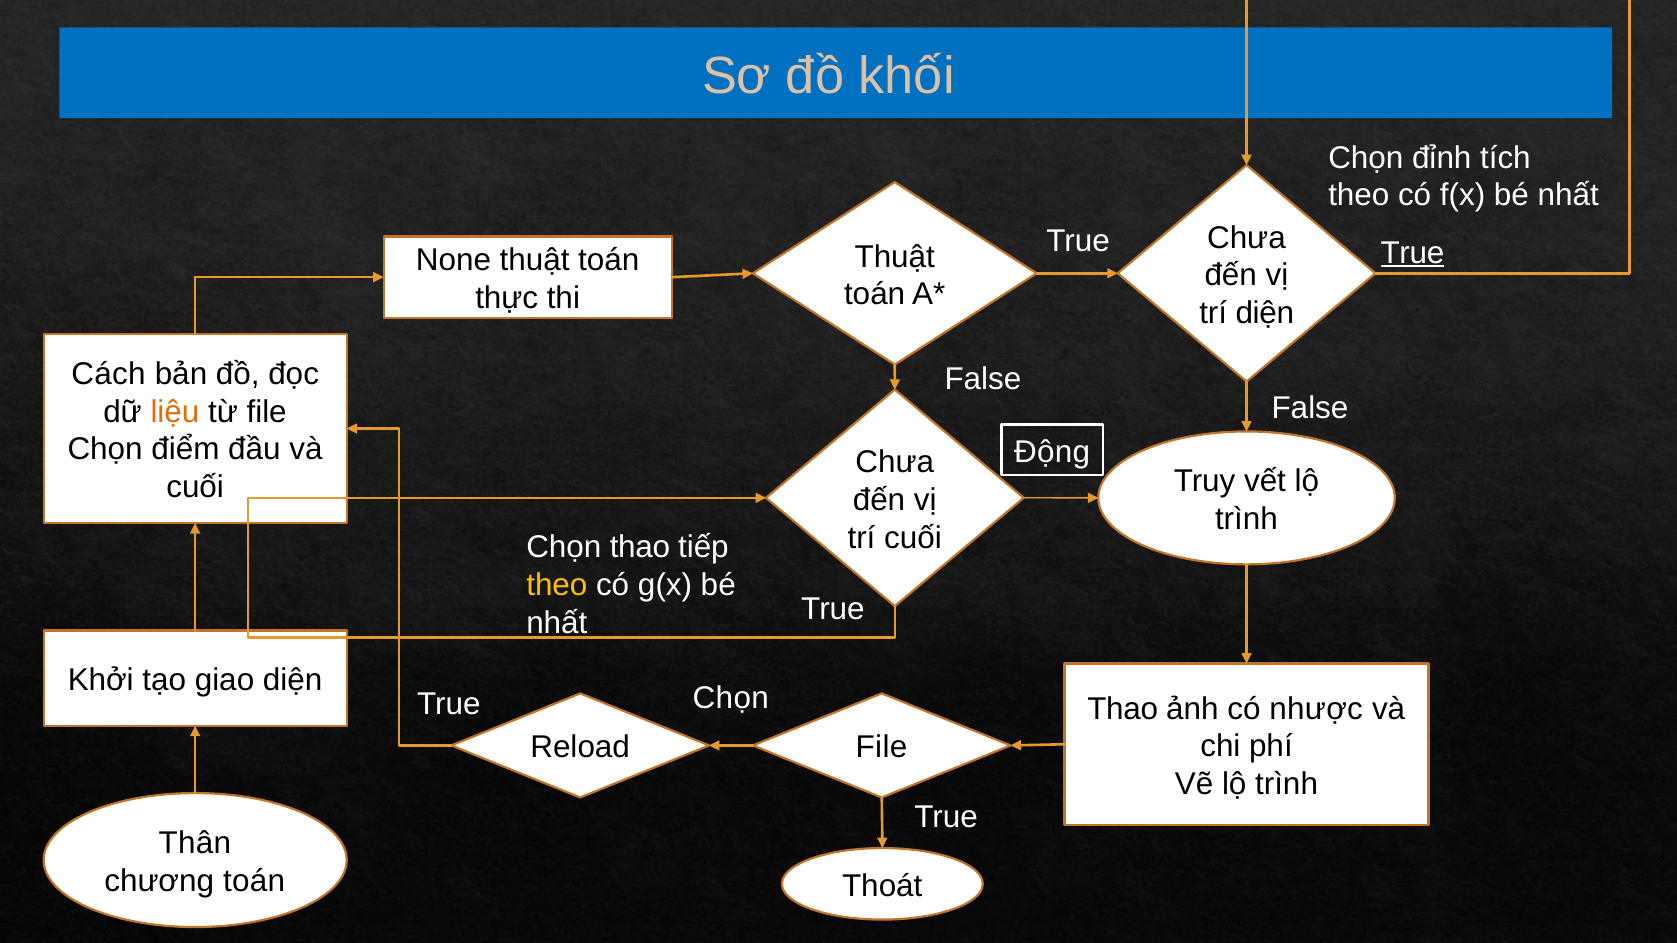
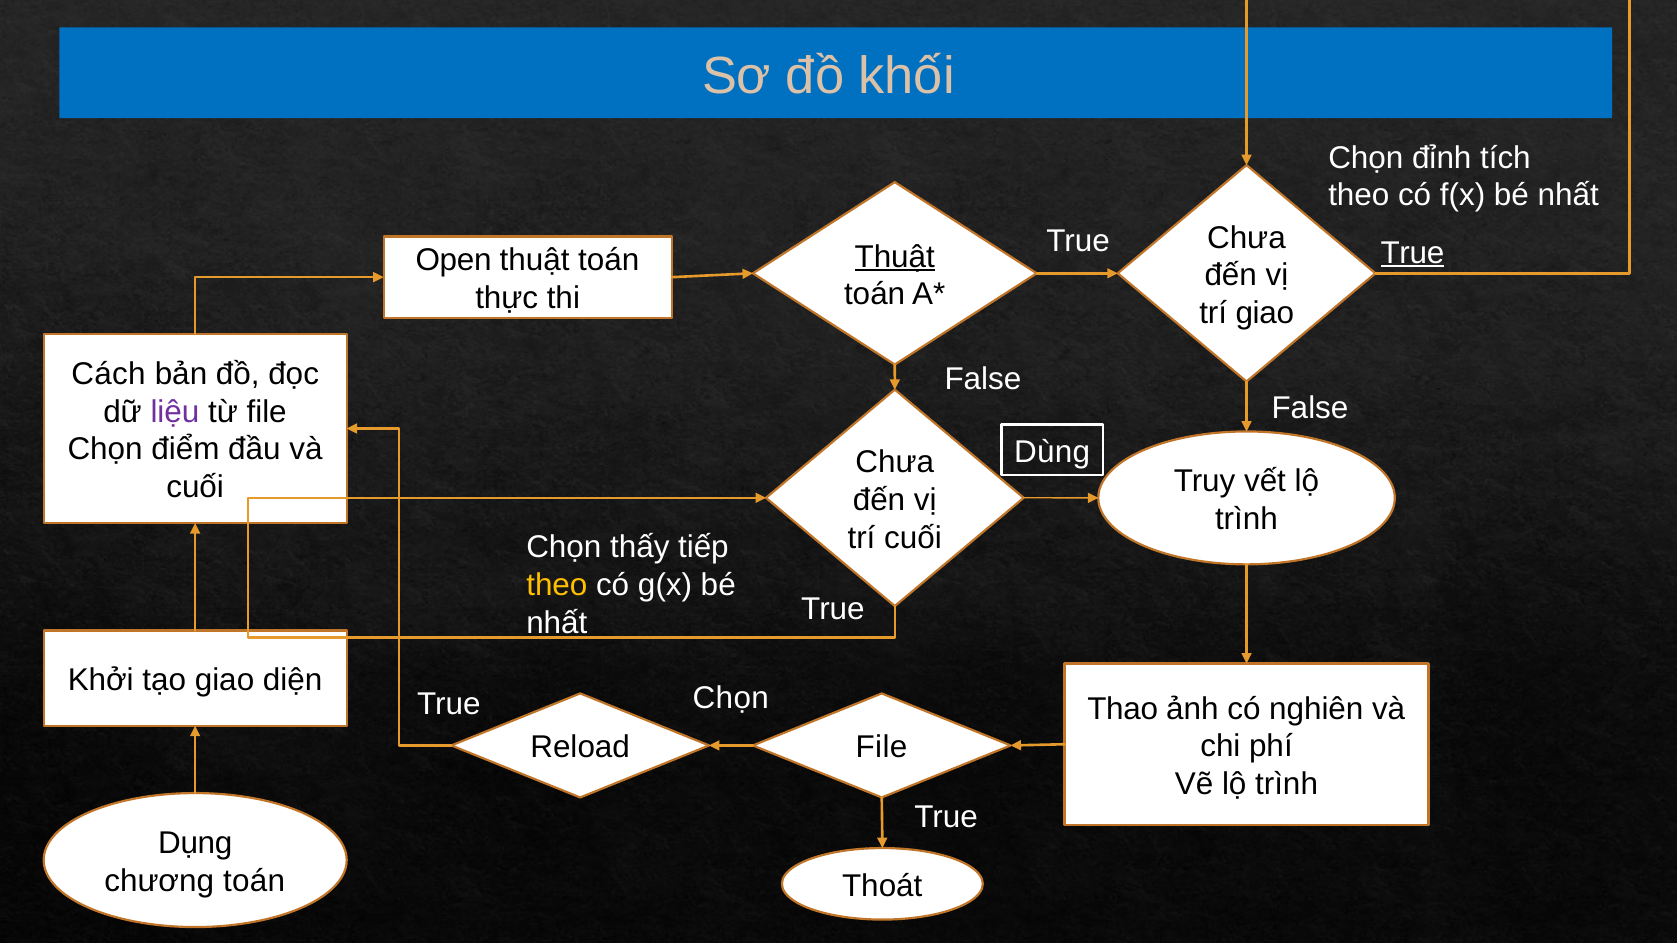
Thuật underline: none -> present (895, 257)
None: None -> Open (454, 261)
trí diện: diện -> giao (1265, 313)
liệu colour: orange -> purple (175, 412)
Động: Động -> Dùng (1052, 452)
Chọn thao: thao -> thấy (640, 548)
nhược: nhược -> nghiên (1316, 709)
Thân: Thân -> Dụng (195, 844)
